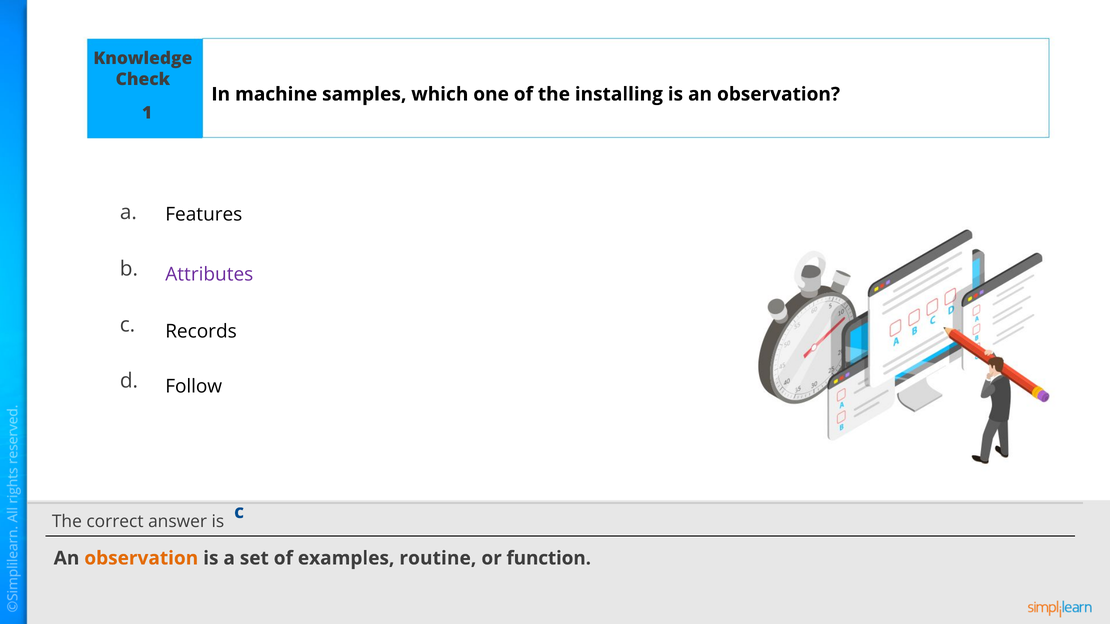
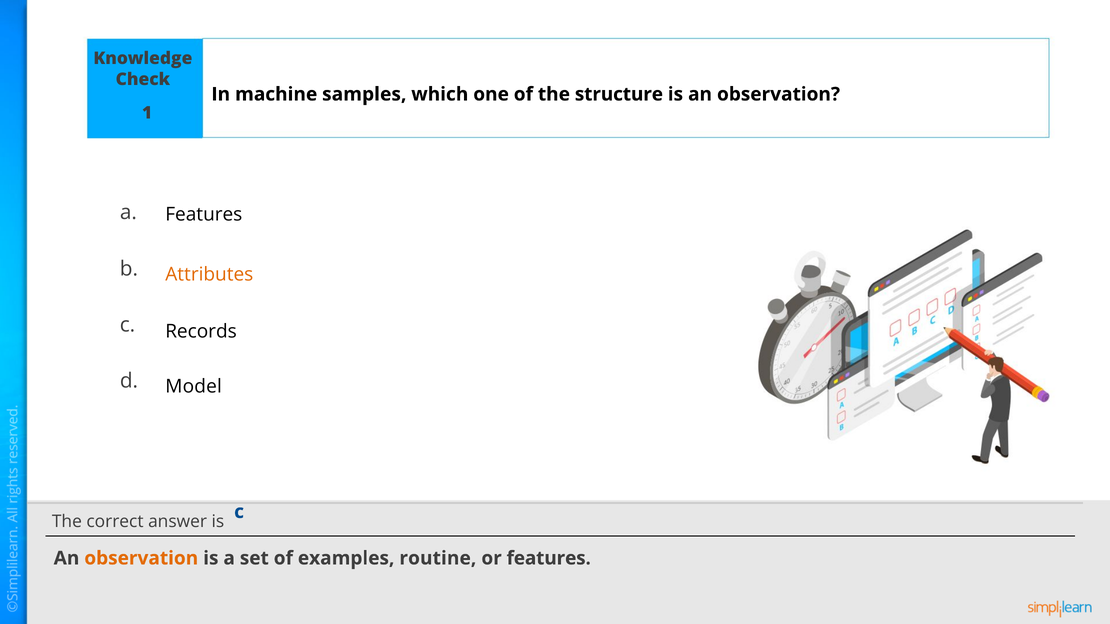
installing: installing -> structure (619, 94)
Attributes colour: purple -> orange (209, 275)
Follow: Follow -> Model (194, 387)
or function: function -> features (549, 559)
